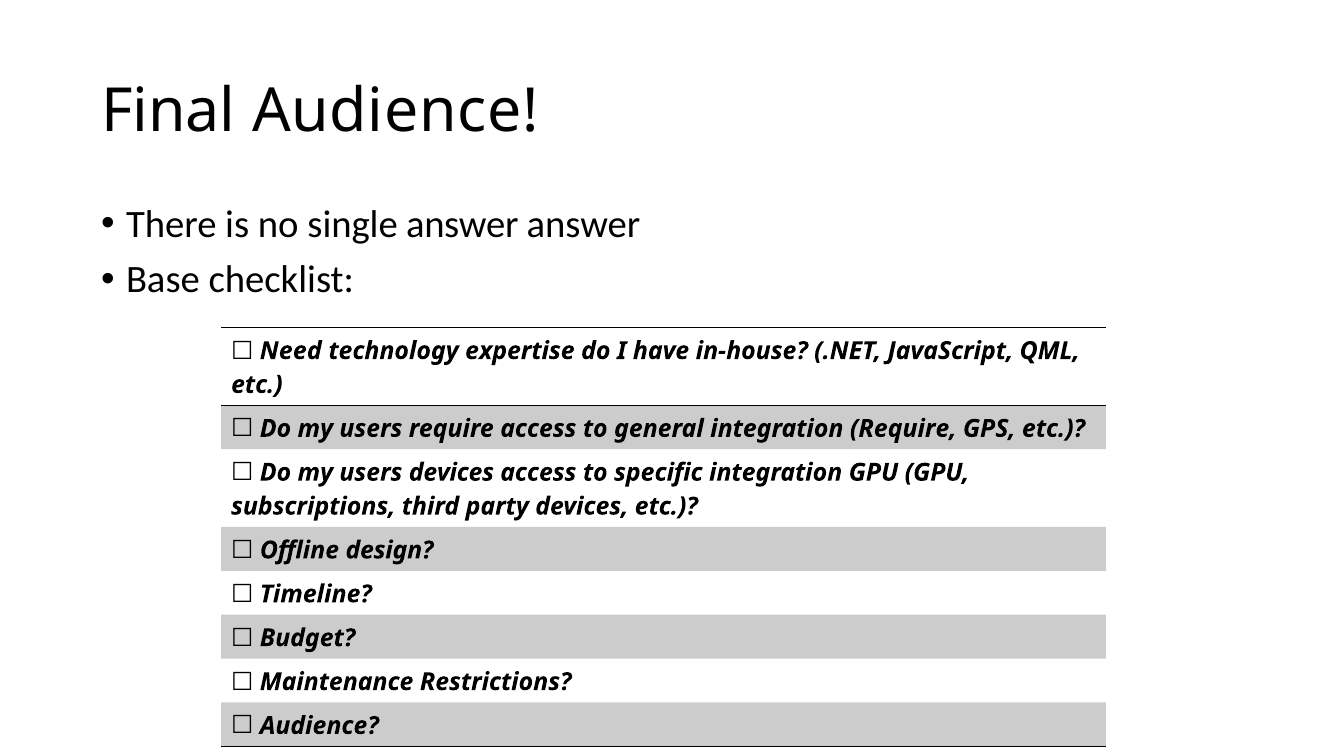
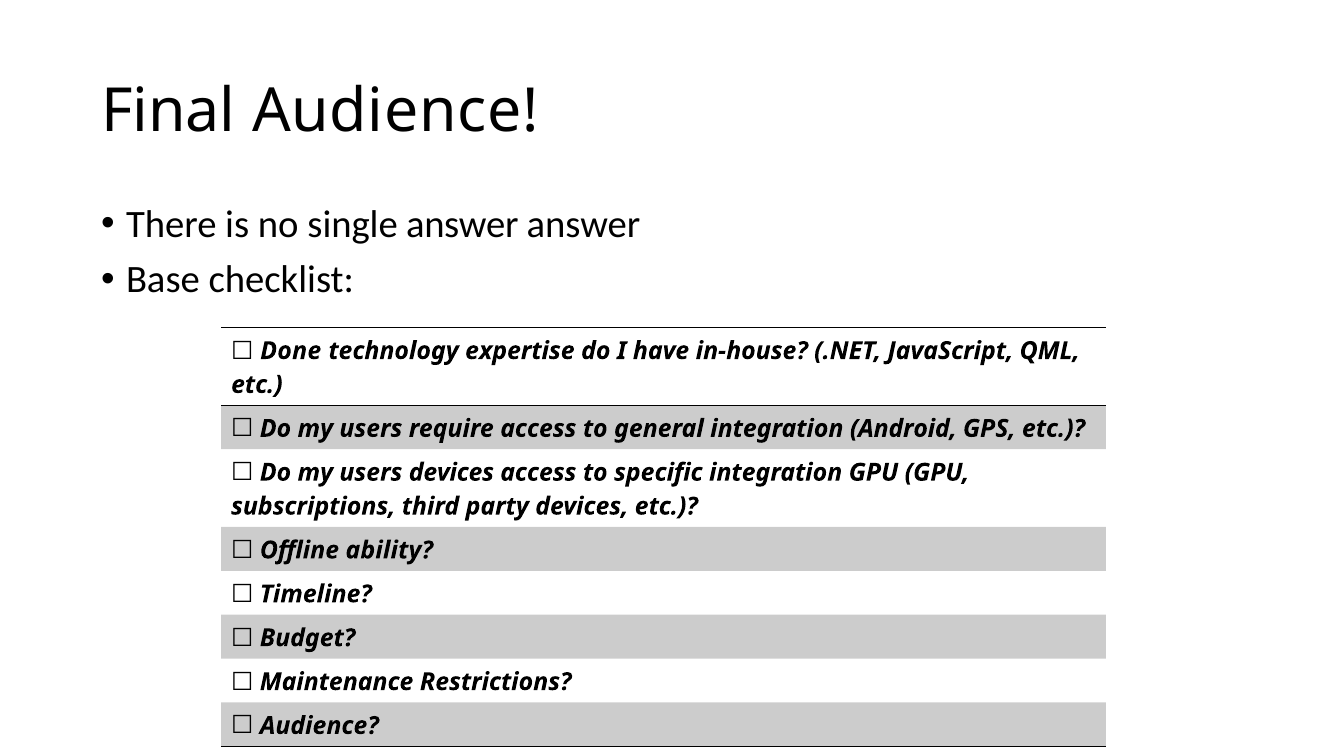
Need: Need -> Done (291, 351)
integration Require: Require -> Android (903, 428)
design: design -> ability (389, 550)
